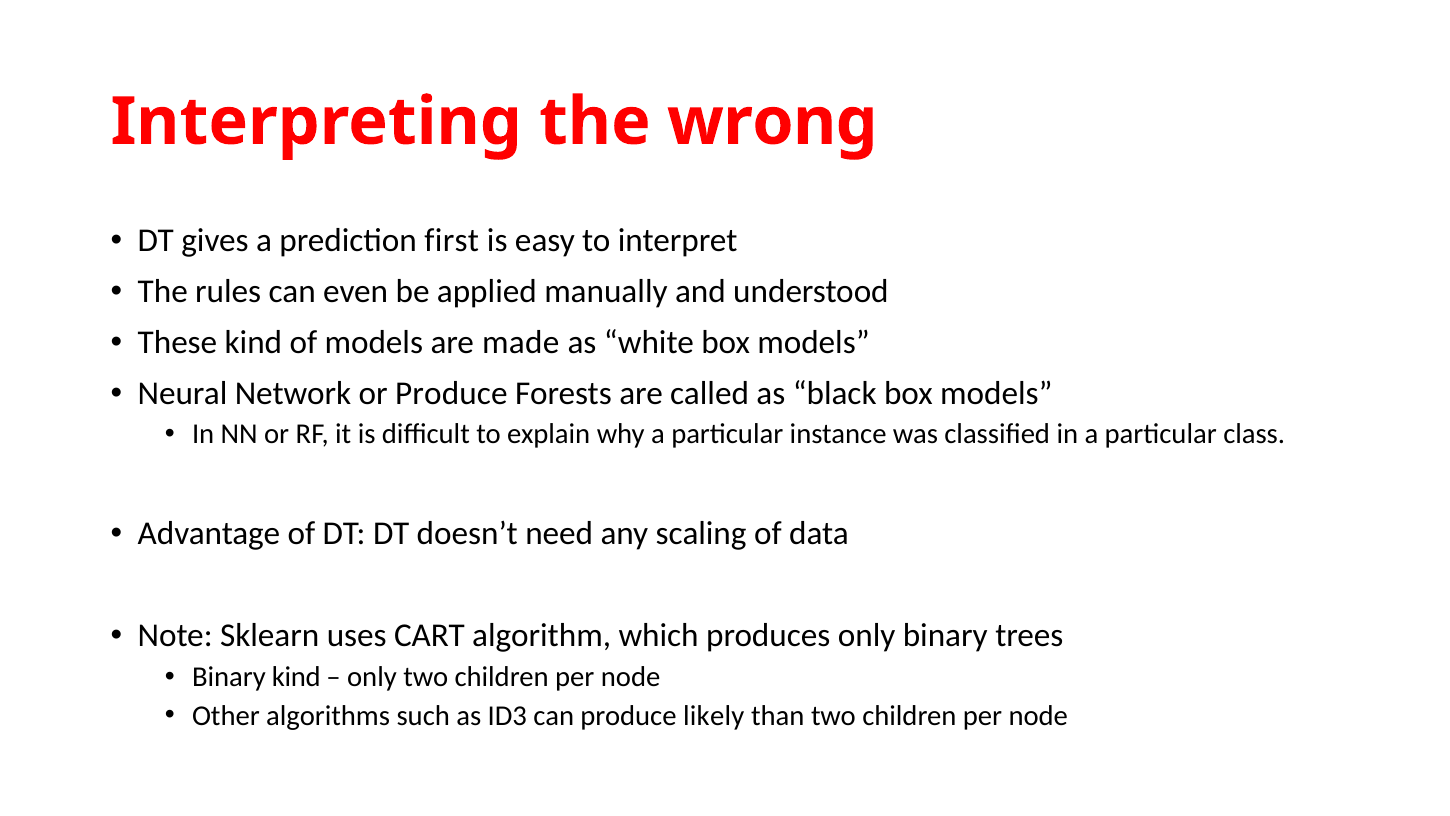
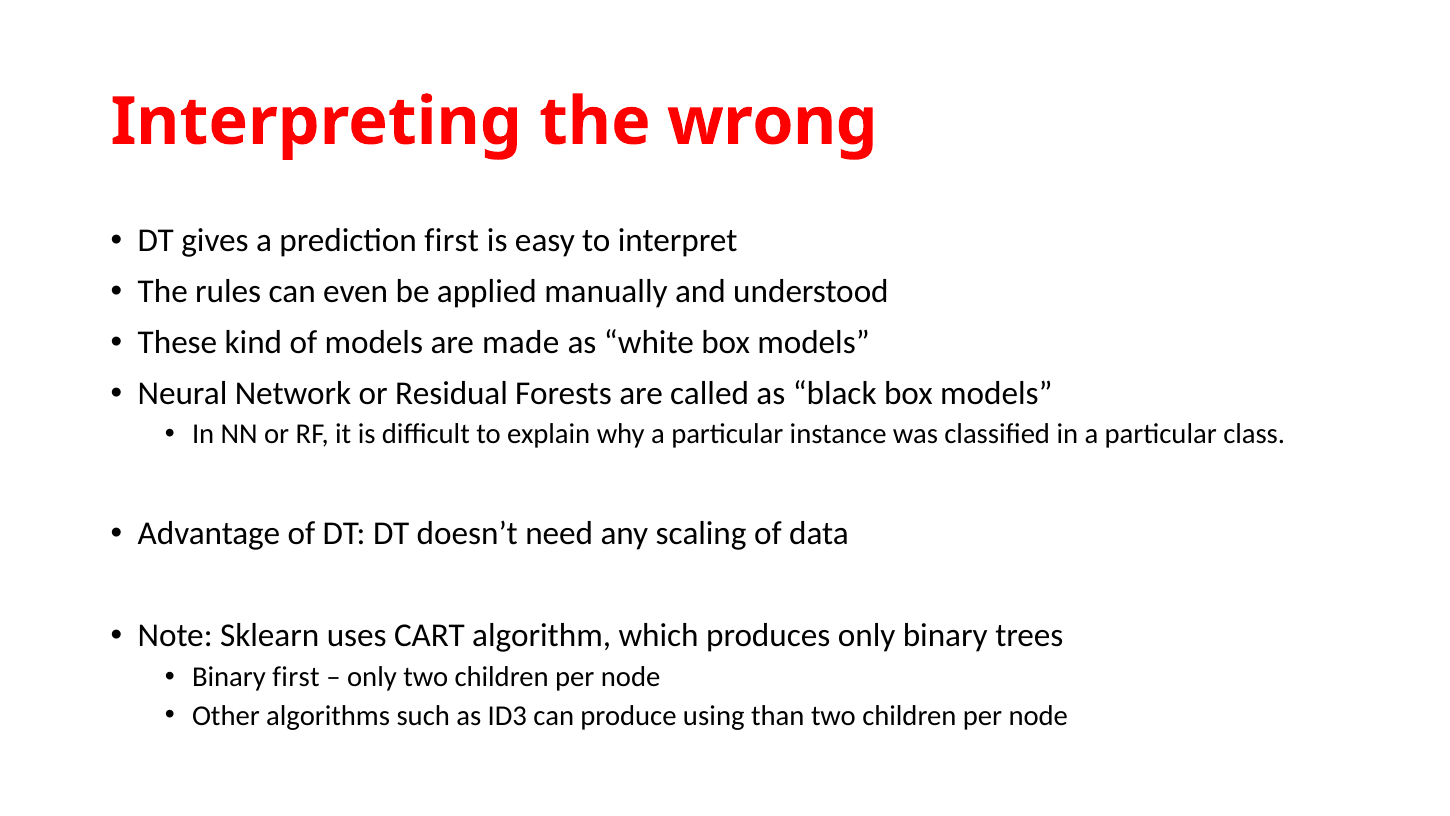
or Produce: Produce -> Residual (452, 393)
Binary kind: kind -> first (296, 677)
likely: likely -> using (714, 715)
